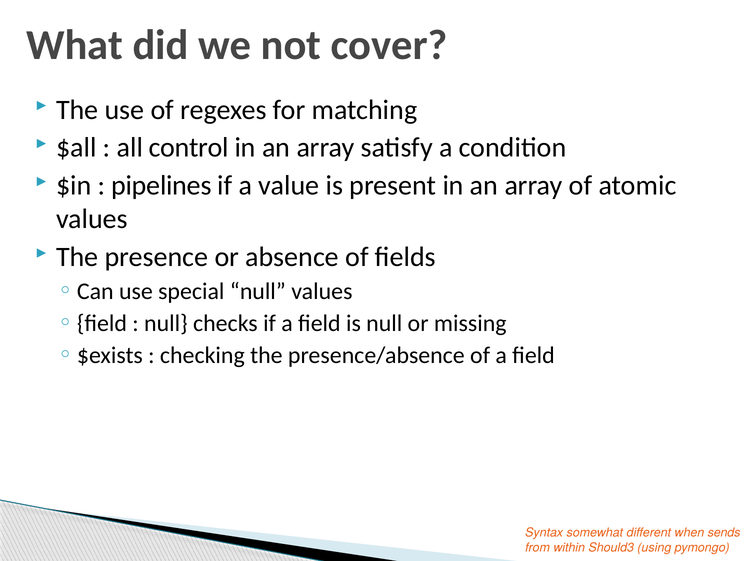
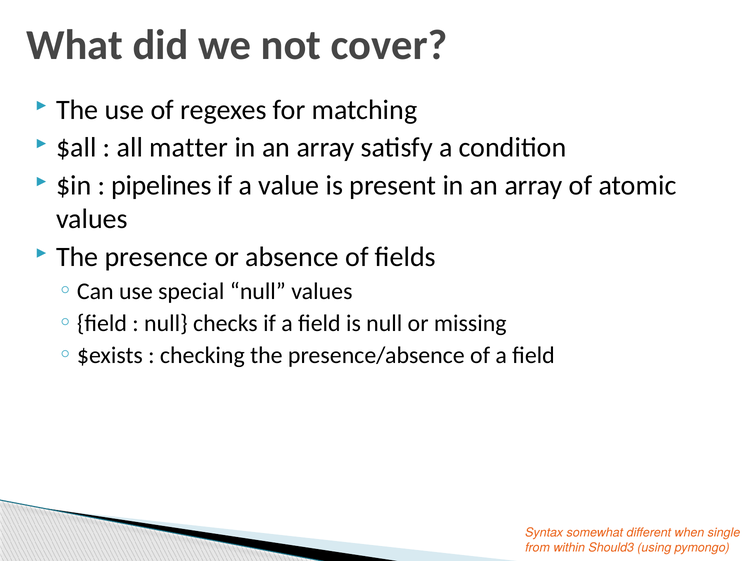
control: control -> matter (189, 148)
sends: sends -> single (724, 533)
